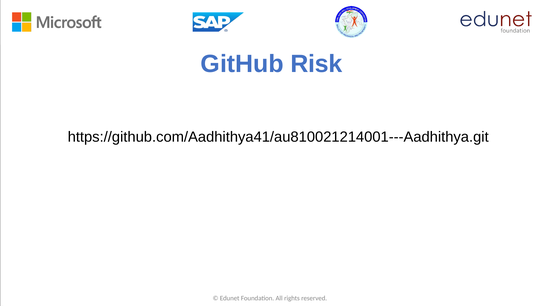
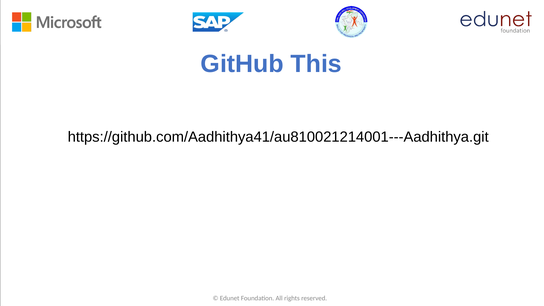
Risk: Risk -> This (316, 64)
